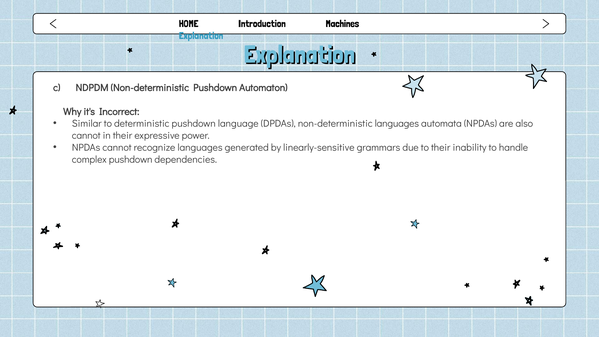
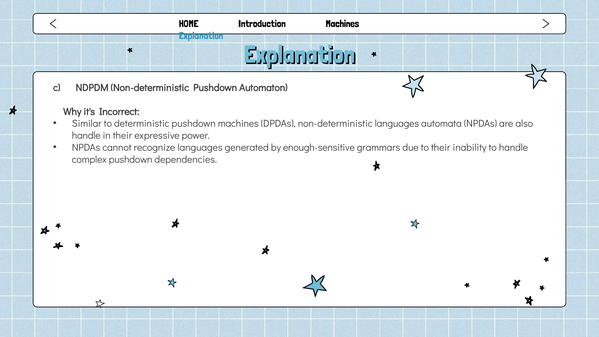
pushdown language: language -> machines (238, 124)
cannot: cannot -> handle (86, 135)
linearly-sensitive: linearly-sensitive -> enough-sensitive (319, 147)
